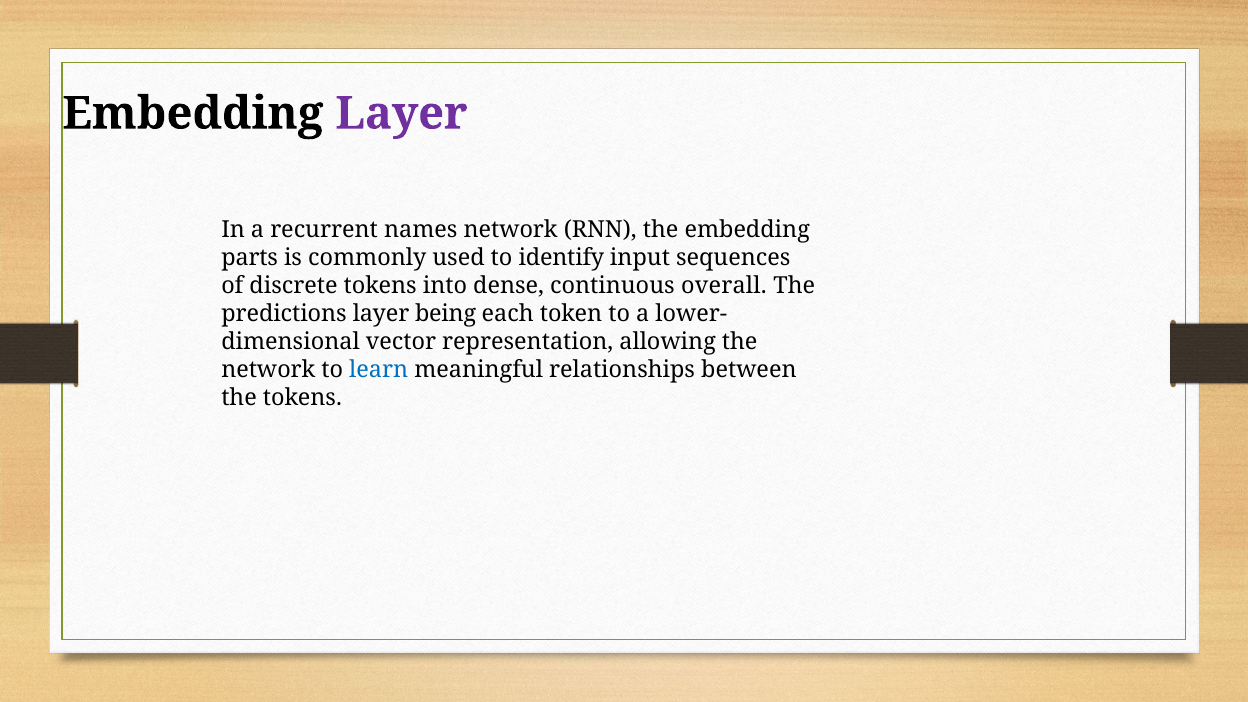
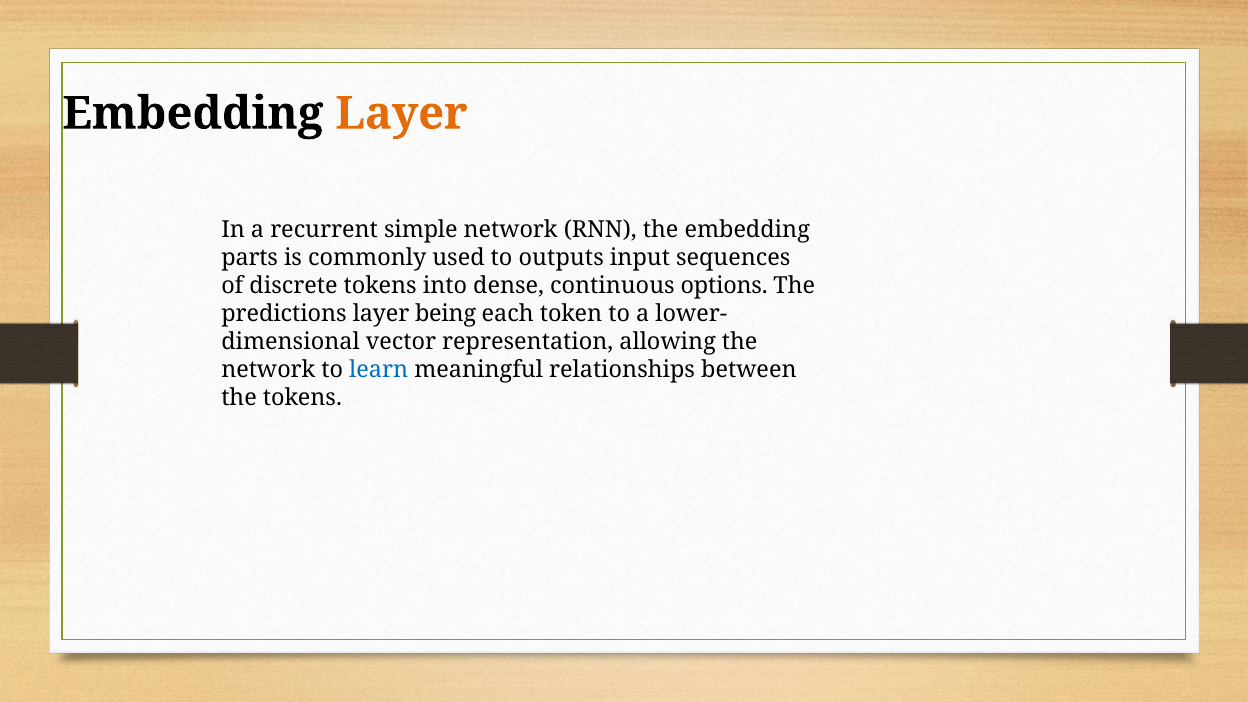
Layer colour: purple -> orange (401, 114)
names: names -> simple (421, 230)
identify: identify -> outputs (561, 258)
overall: overall -> options (724, 286)
